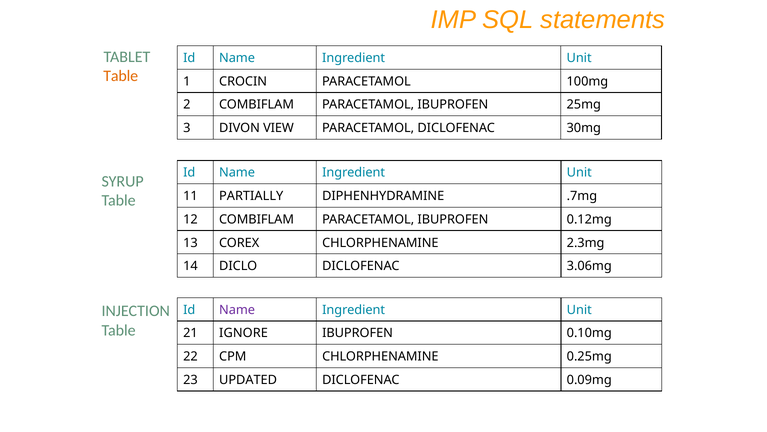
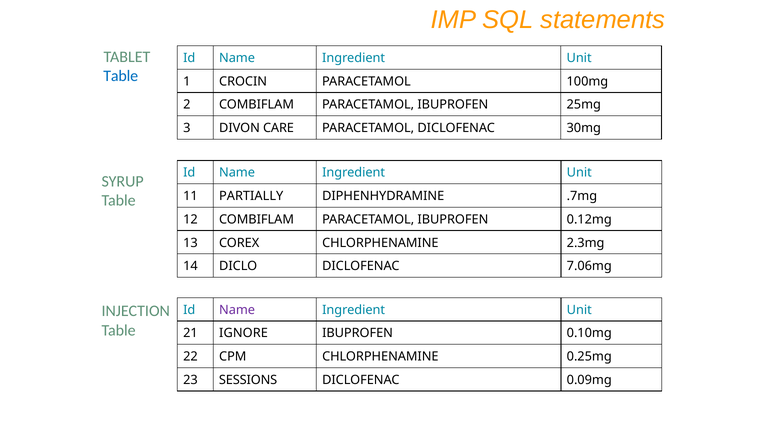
Table colour: orange -> blue (121, 76)
VIEW: VIEW -> CARE (278, 128)
3.06mg: 3.06mg -> 7.06mg (589, 266)
UPDATED: UPDATED -> SESSIONS (248, 379)
